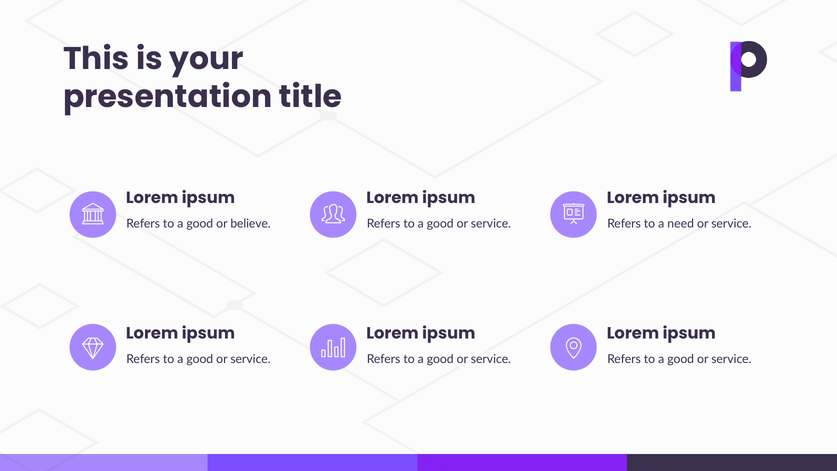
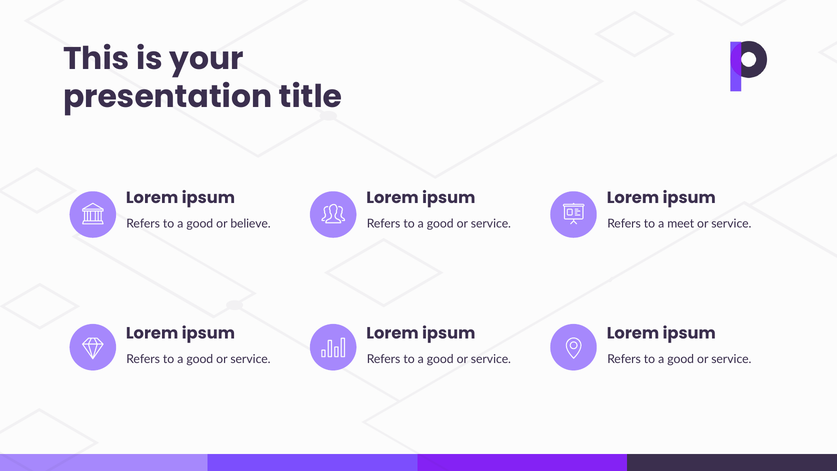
need: need -> meet (681, 224)
